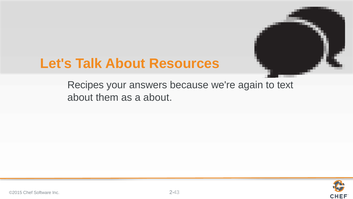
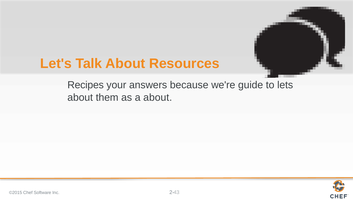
again: again -> guide (251, 85)
text: text -> lets (285, 85)
